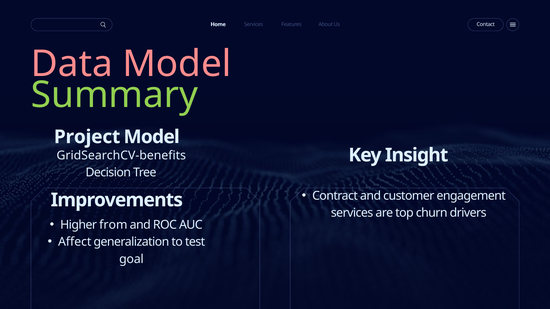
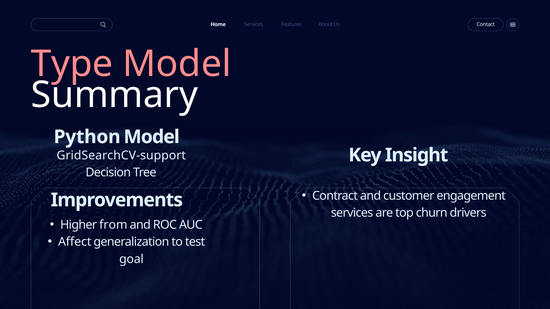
Data: Data -> Type (72, 64)
Summary colour: light green -> white (115, 95)
Project: Project -> Python (87, 137)
GridSearchCV-benefits: GridSearchCV-benefits -> GridSearchCV-support (121, 156)
